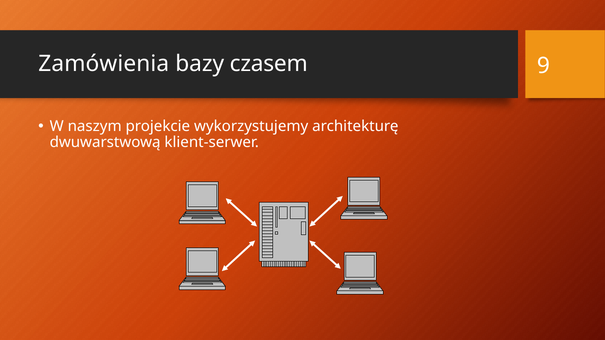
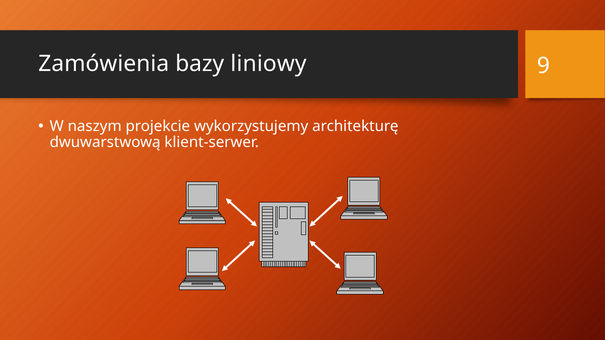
czasem: czasem -> liniowy (269, 64)
